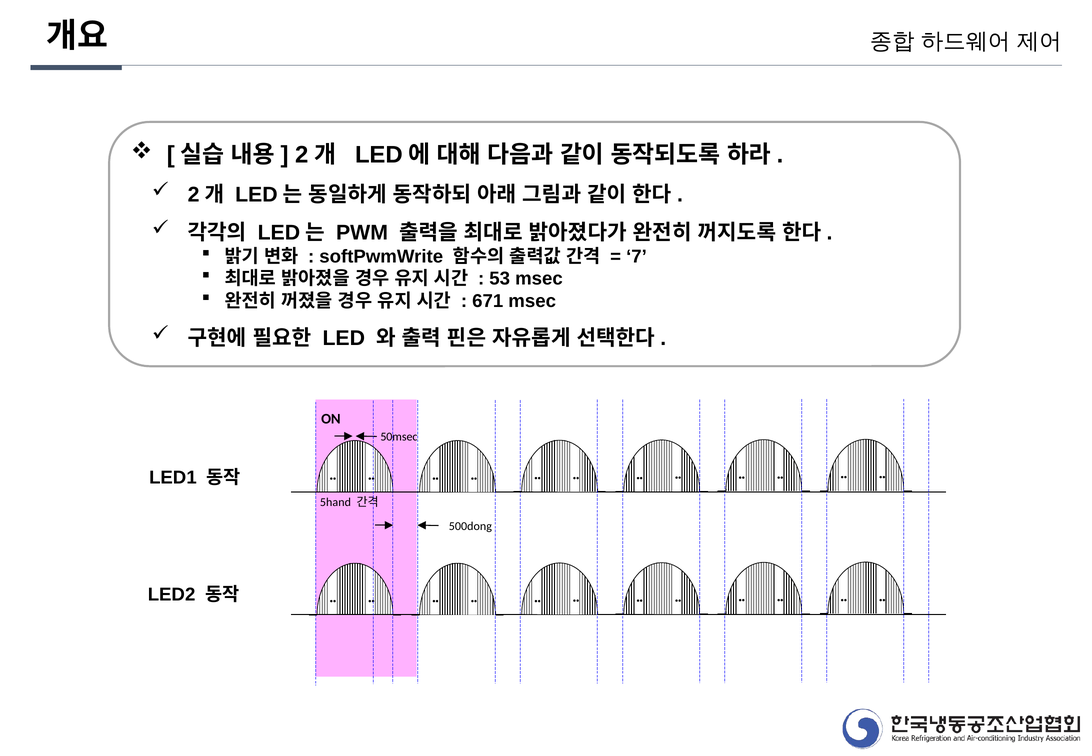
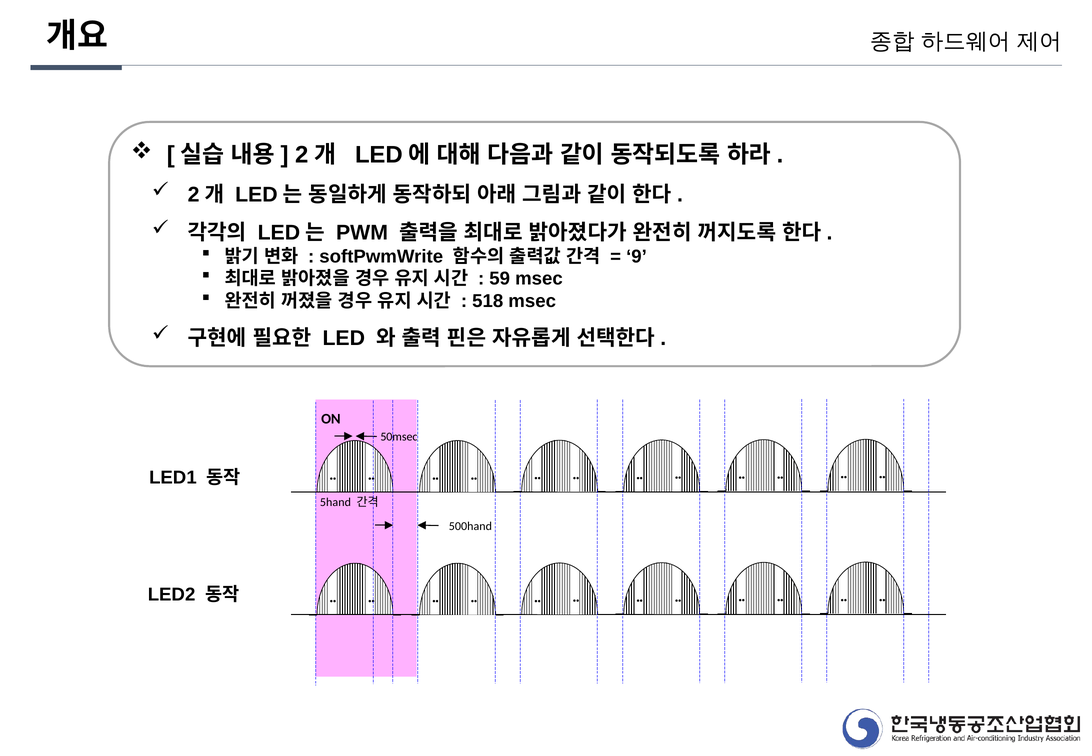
7: 7 -> 9 (637, 256)
53: 53 -> 59 (500, 279)
671: 671 -> 518 (488, 301)
500dong: 500dong -> 500hand (470, 526)
